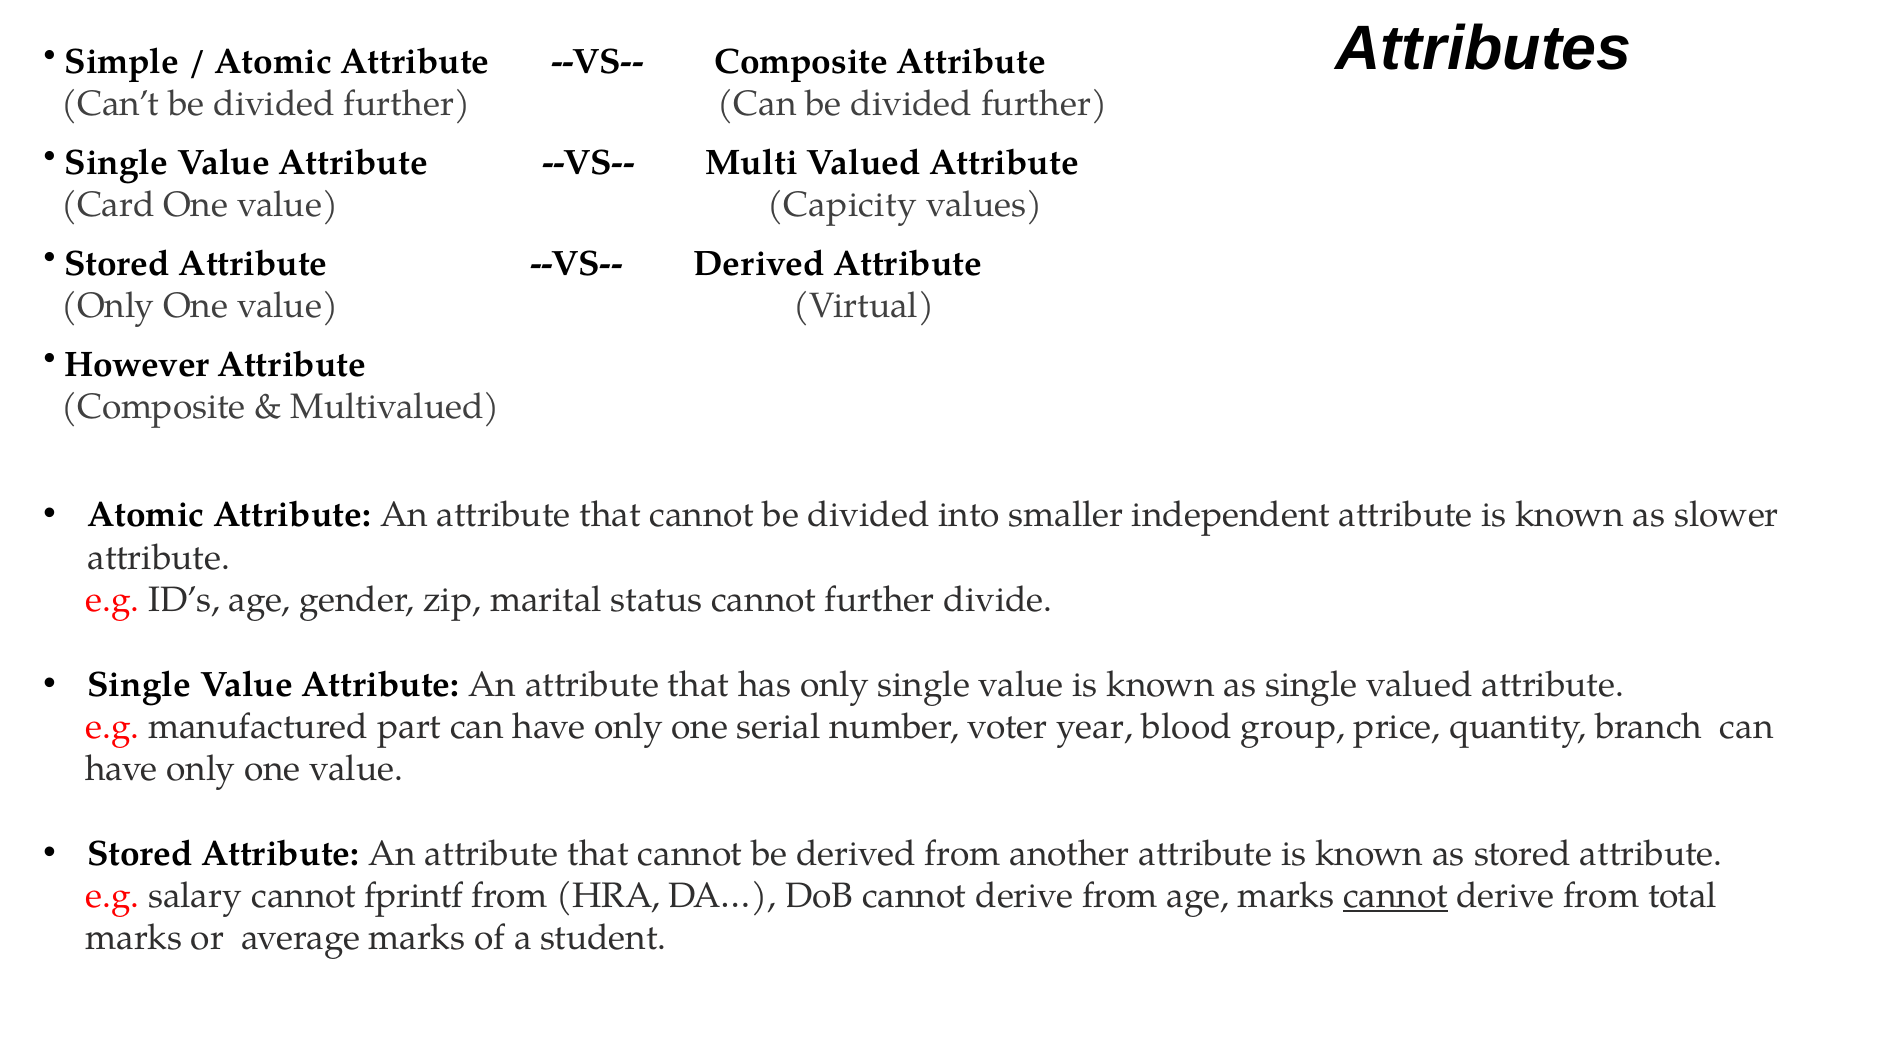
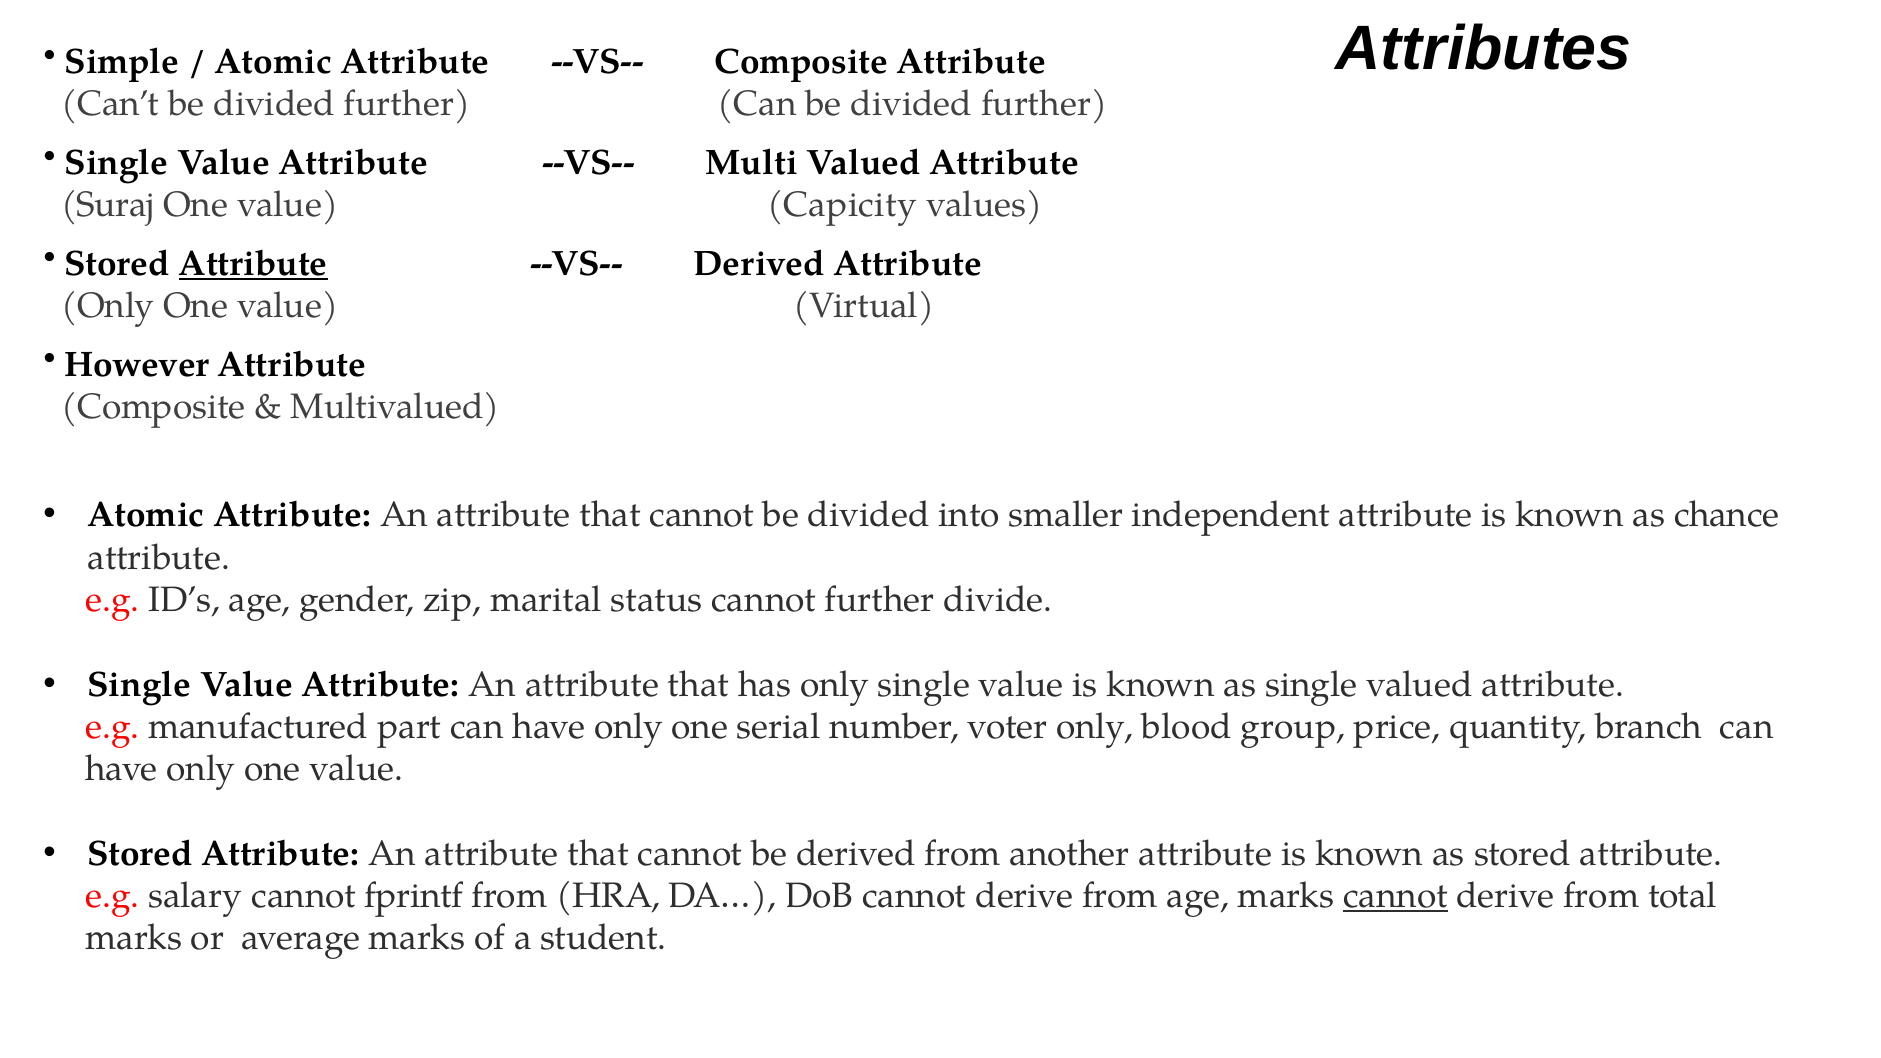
Card: Card -> Suraj (108, 205)
Attribute underline: none -> present (253, 264)
slower: slower -> chance (1727, 515)
voter year: year -> only (1095, 727)
